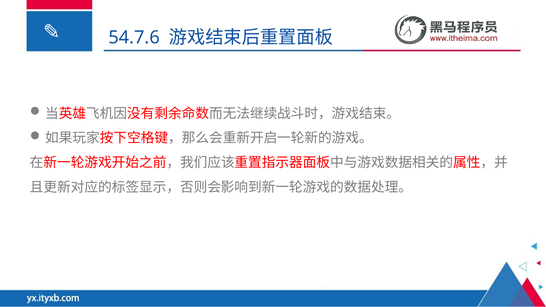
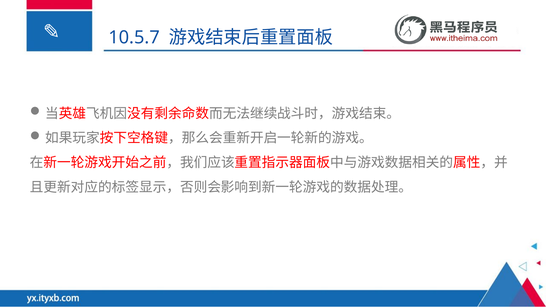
54.7.6: 54.7.6 -> 10.5.7 (134, 38)
